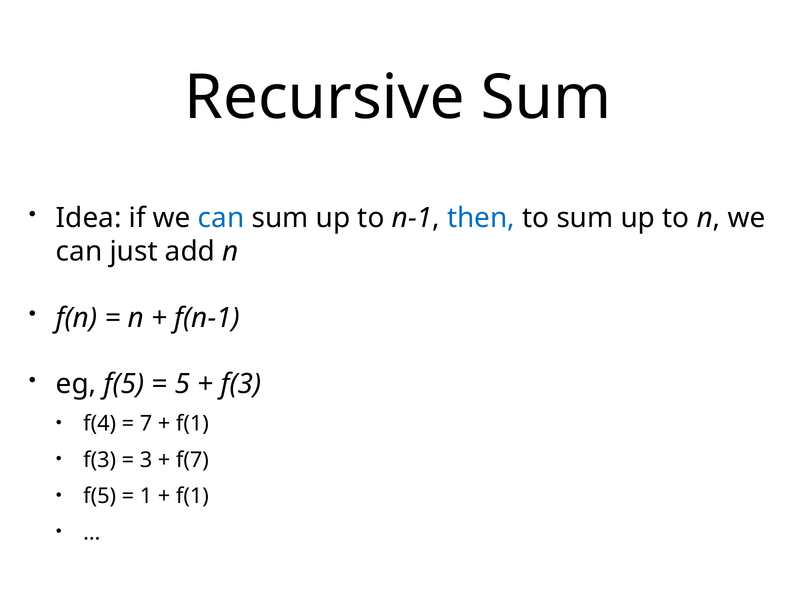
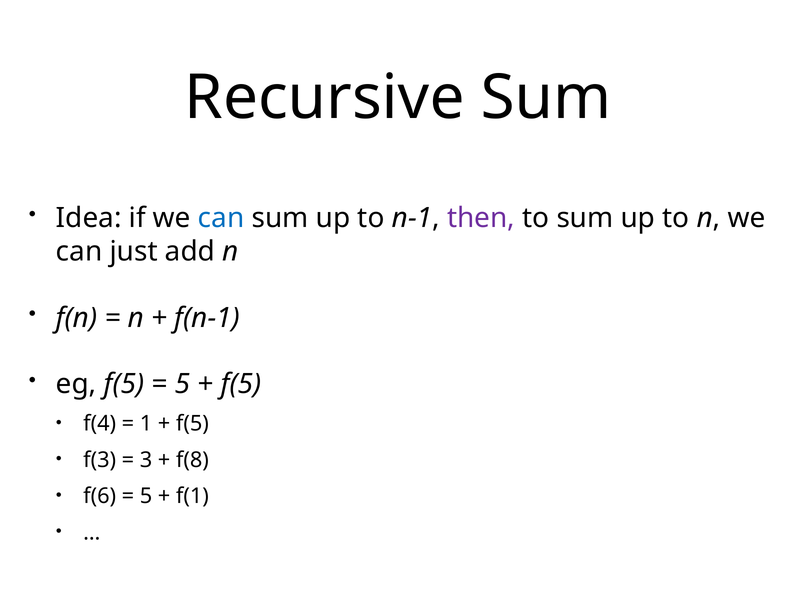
then colour: blue -> purple (481, 218)
f(3: f(3 -> f(5 (241, 384)
7: 7 -> 1 (146, 424)
f(1: f(1 -> f(5 (192, 424)
f(7: f(7 -> f(8 (192, 460)
f(5: f(5 -> f(6 (100, 496)
1: 1 -> 5 (146, 496)
